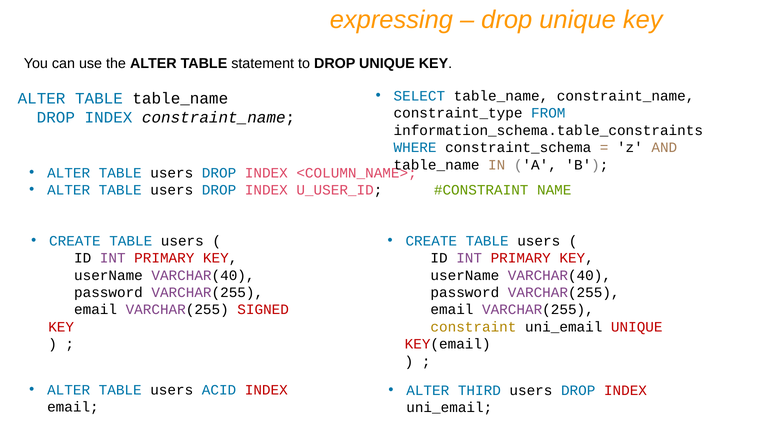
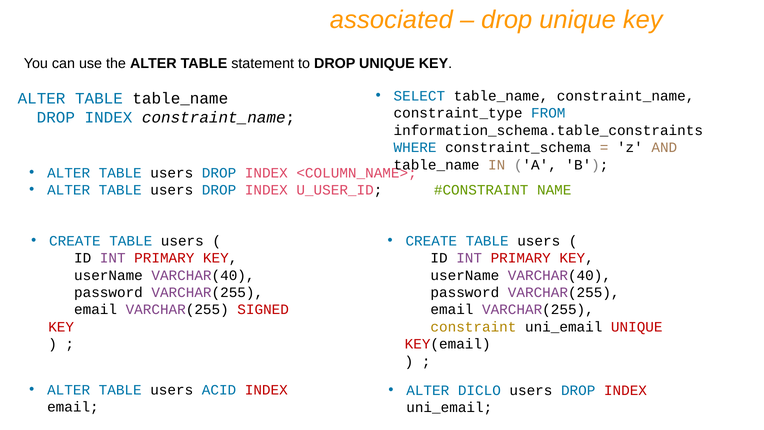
expressing: expressing -> associated (391, 20)
THIRD: THIRD -> DICLO (479, 390)
